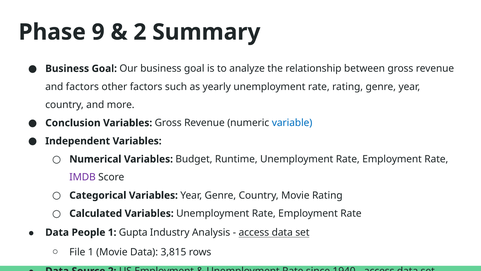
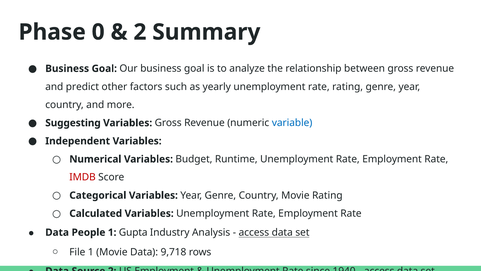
9: 9 -> 0 (98, 32)
and factors: factors -> predict (82, 87)
Conclusion: Conclusion -> Suggesting (73, 123)
IMDB colour: purple -> red (83, 177)
3,815: 3,815 -> 9,718 (173, 252)
